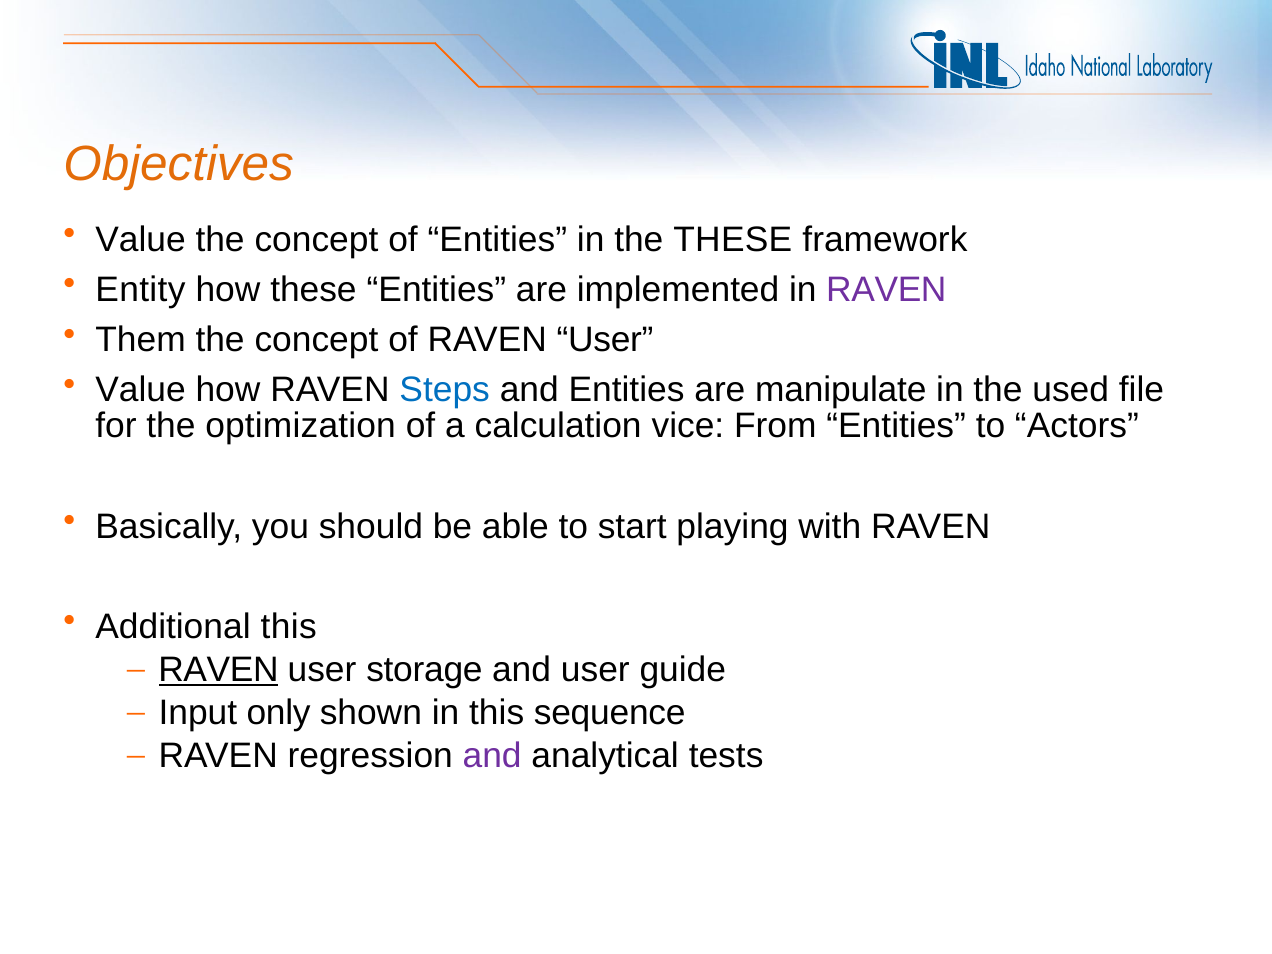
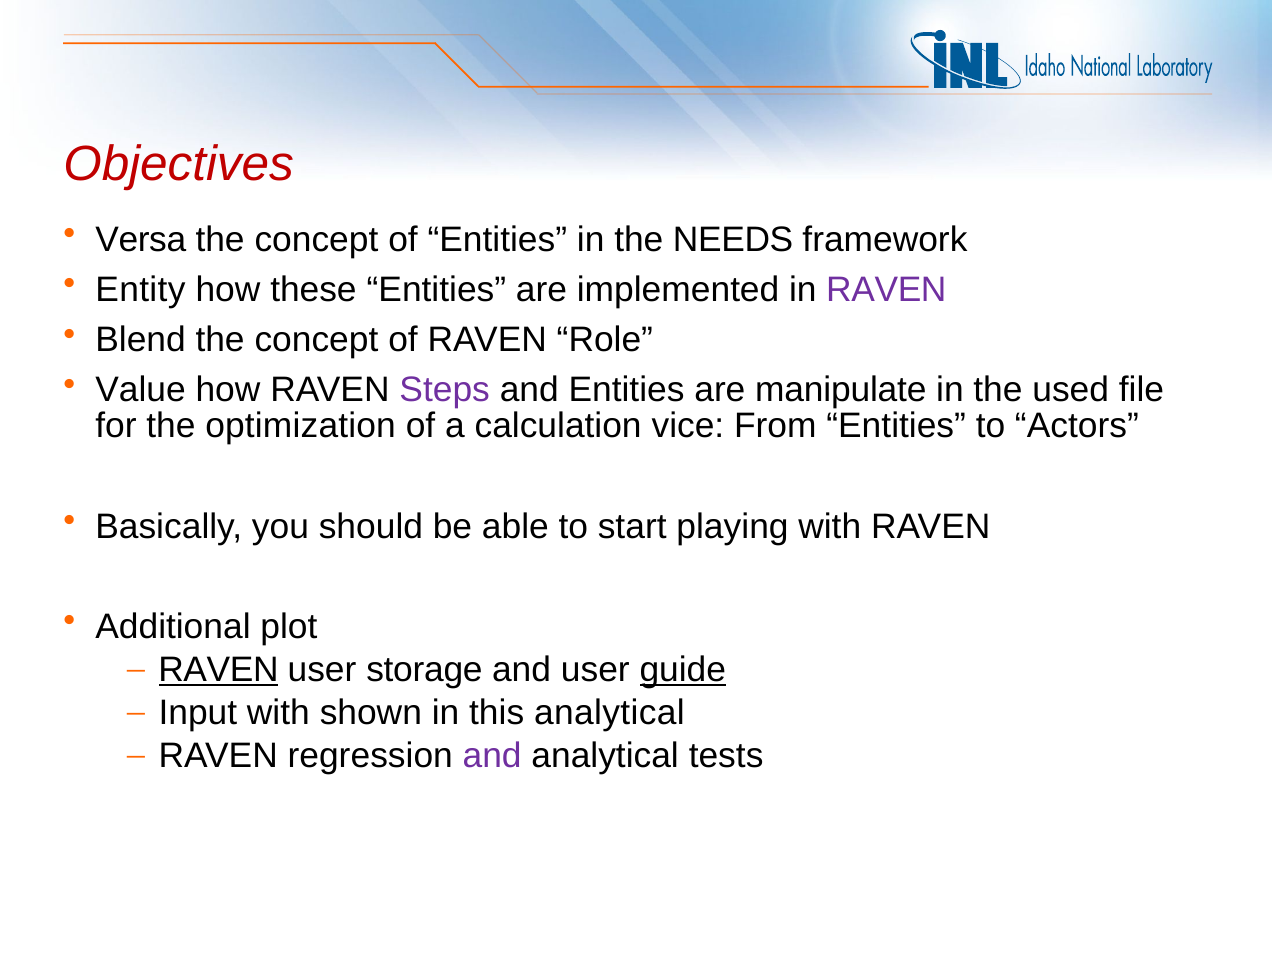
Objectives colour: orange -> red (179, 164)
Value: Value -> Versa (141, 240)
the THESE: THESE -> NEEDS (733, 240)
Them: Them -> Blend (141, 340)
of RAVEN User: User -> Role (605, 340)
Steps colour: blue -> purple (445, 390)
Additional this: this -> plot (289, 627)
guide underline: none -> present (683, 670)
Input only: only -> with (278, 713)
this sequence: sequence -> analytical (609, 713)
